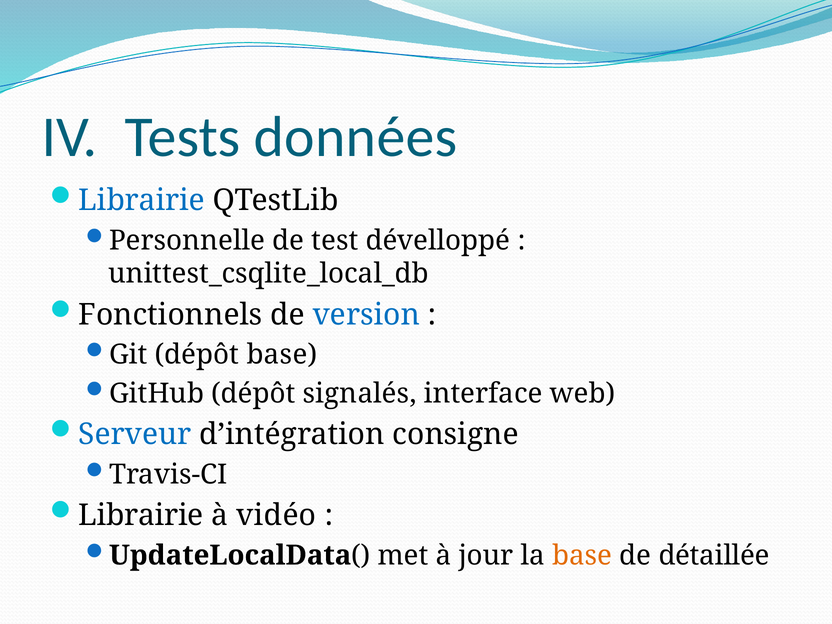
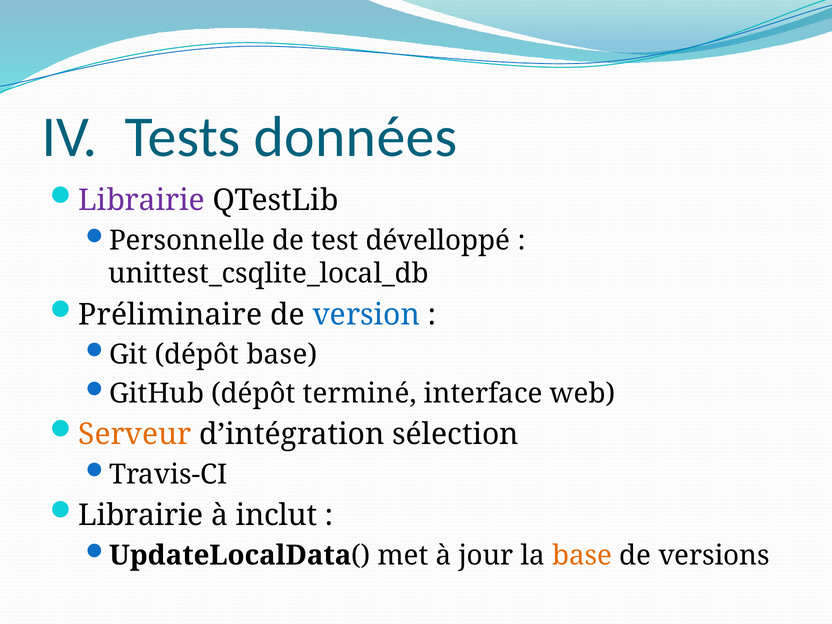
Librairie colour: blue -> purple (142, 200)
Fonctionnels: Fonctionnels -> Préliminaire (170, 315)
signalés: signalés -> terminé (360, 393)
Serveur colour: blue -> orange (135, 434)
consigne: consigne -> sélection (456, 434)
vidéo: vidéo -> inclut (276, 515)
détaillée: détaillée -> versions (714, 555)
